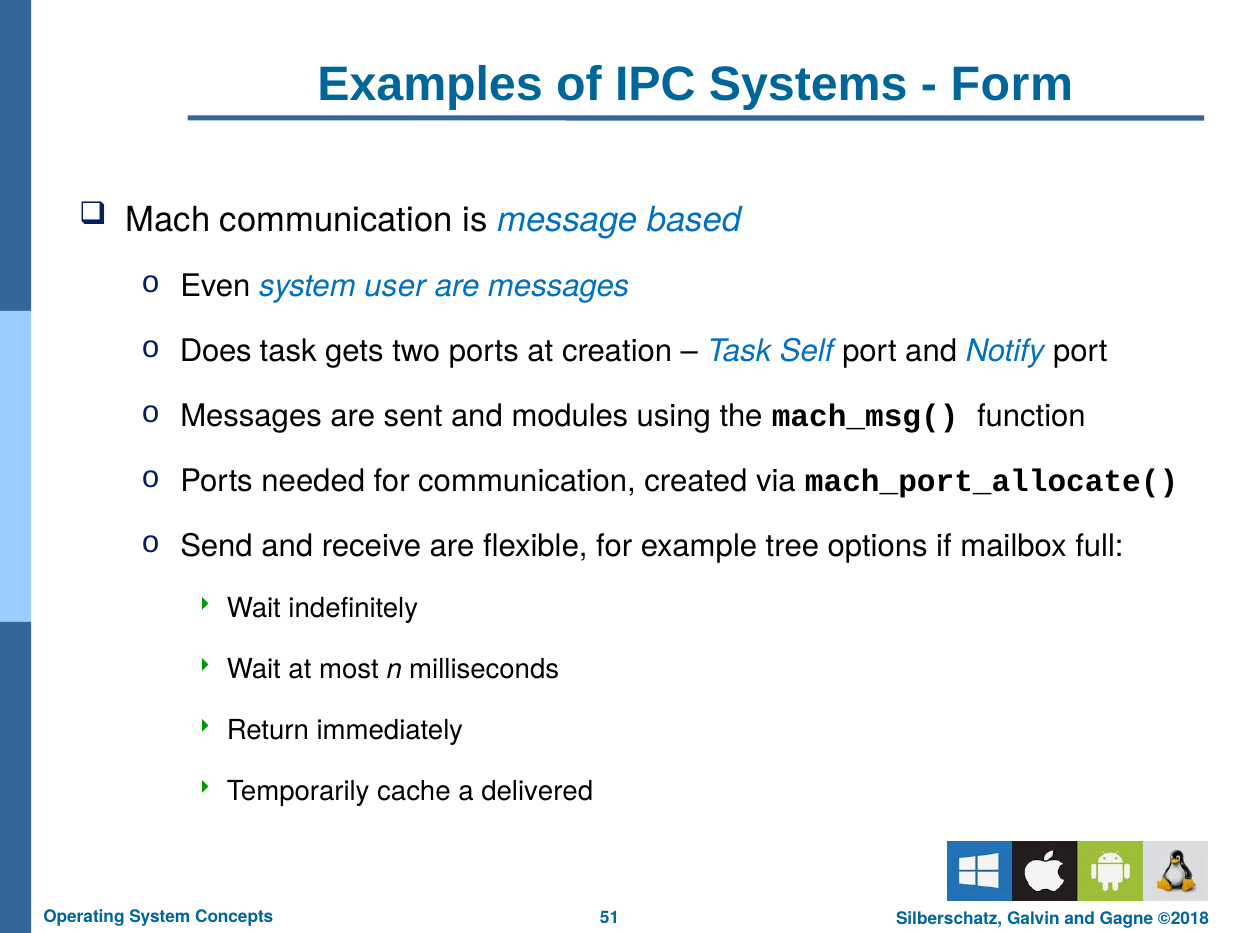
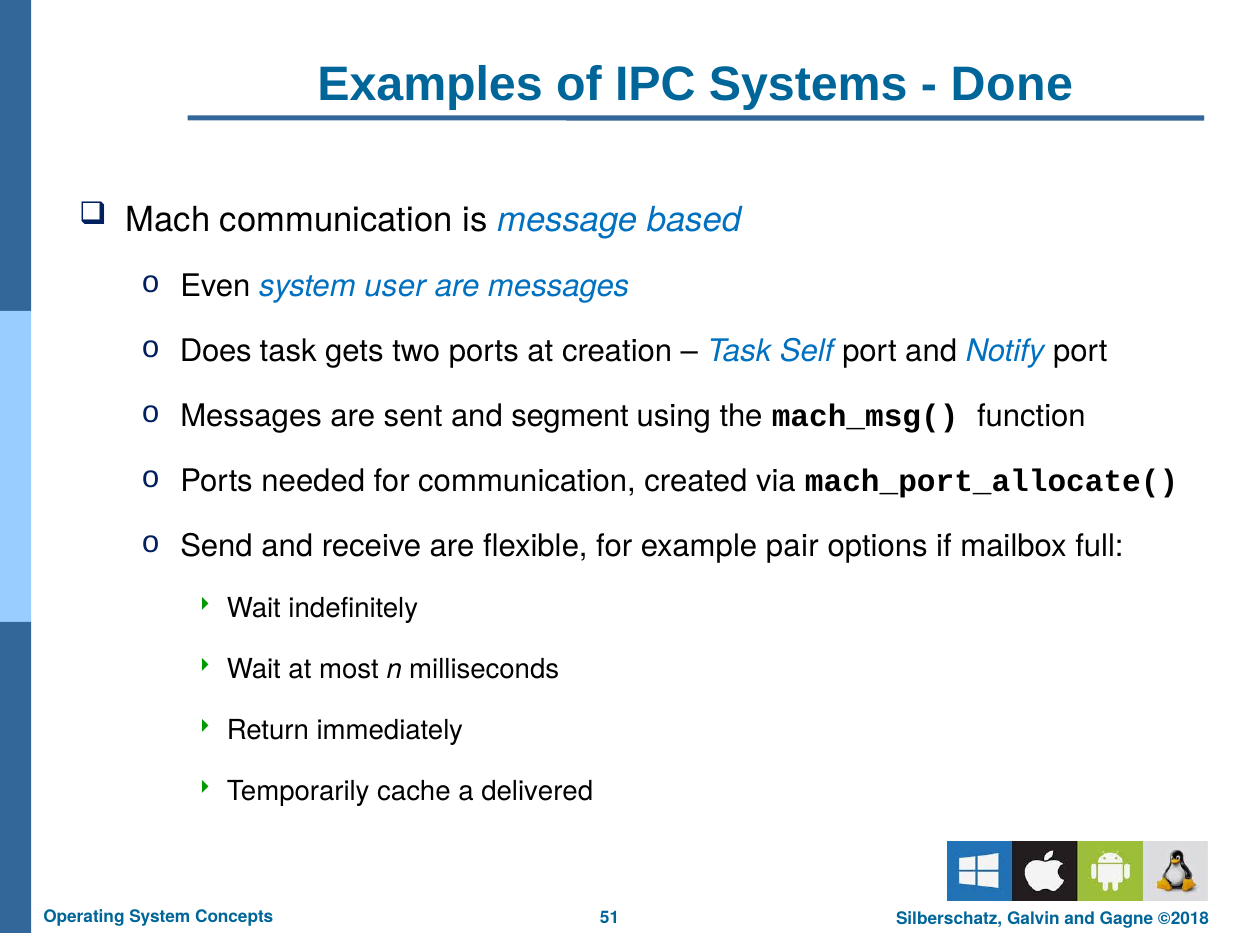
Form: Form -> Done (1012, 84)
modules: modules -> segment (570, 416)
tree: tree -> pair (792, 546)
